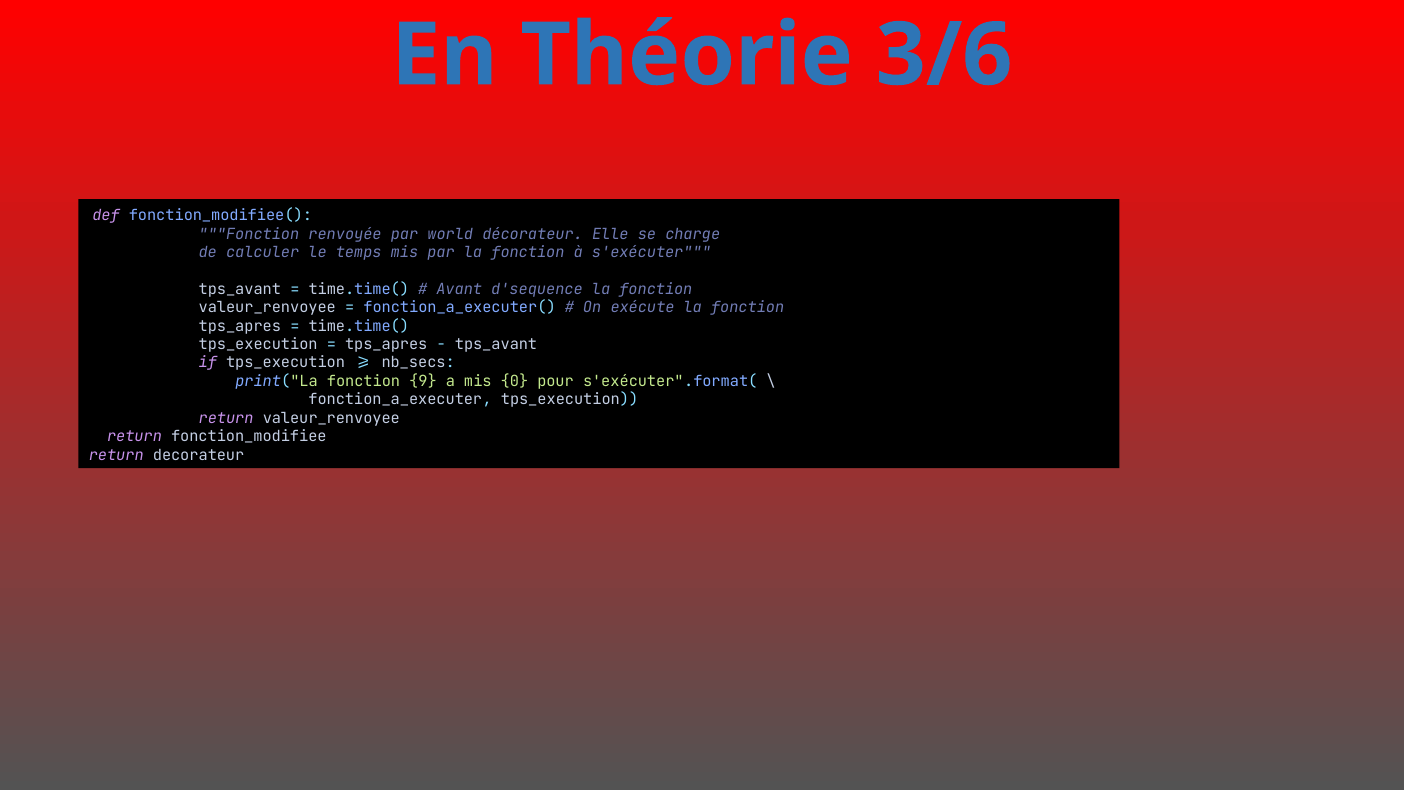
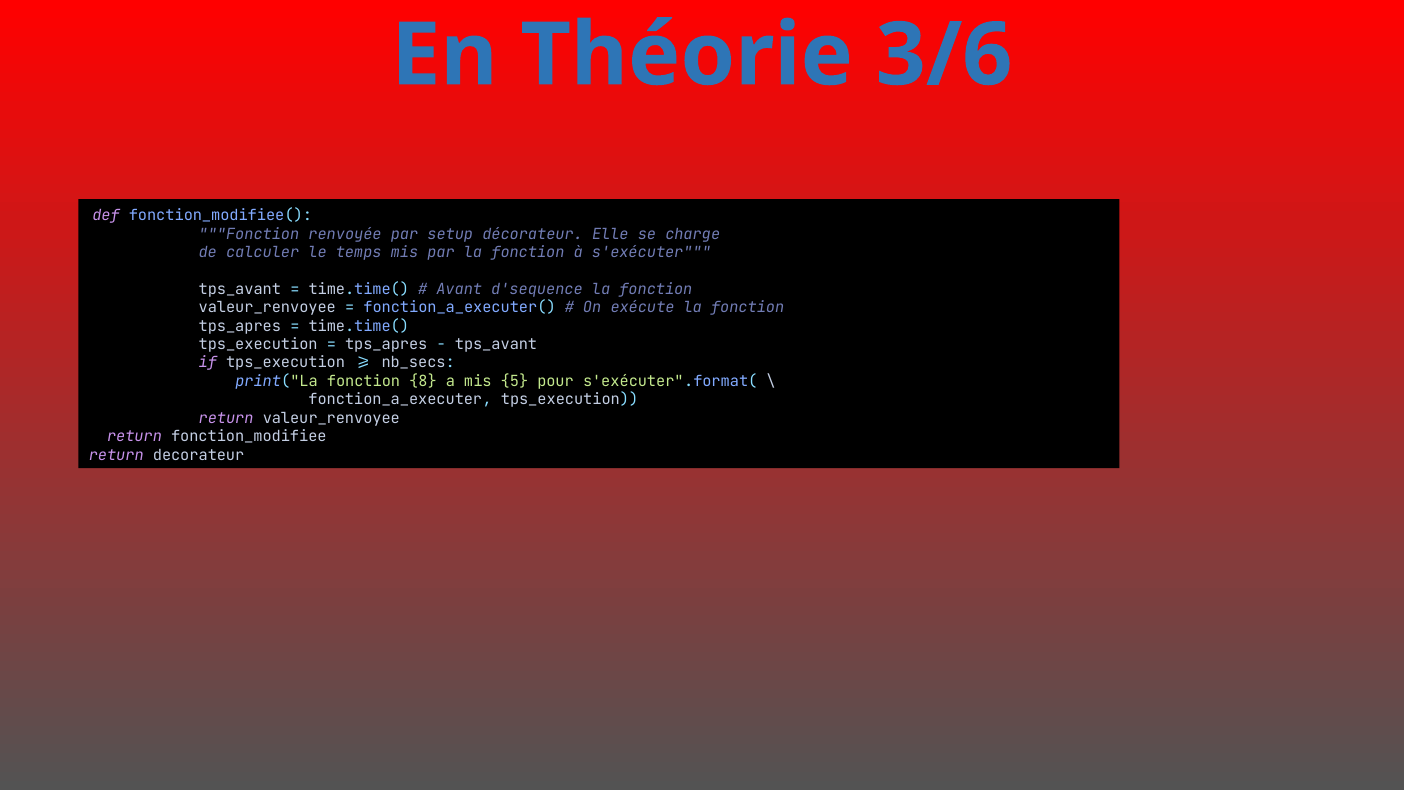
world: world -> setup (450, 234)
9: 9 -> 8 (423, 381)
0: 0 -> 5 (514, 381)
